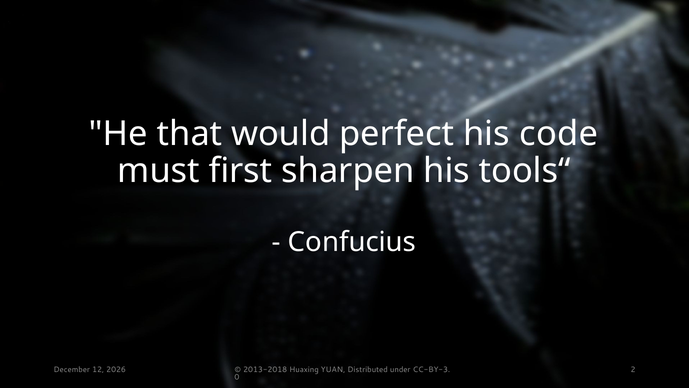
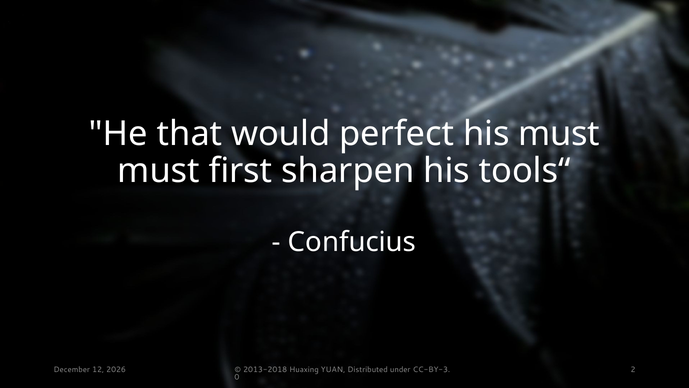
his code: code -> must (559, 134)
